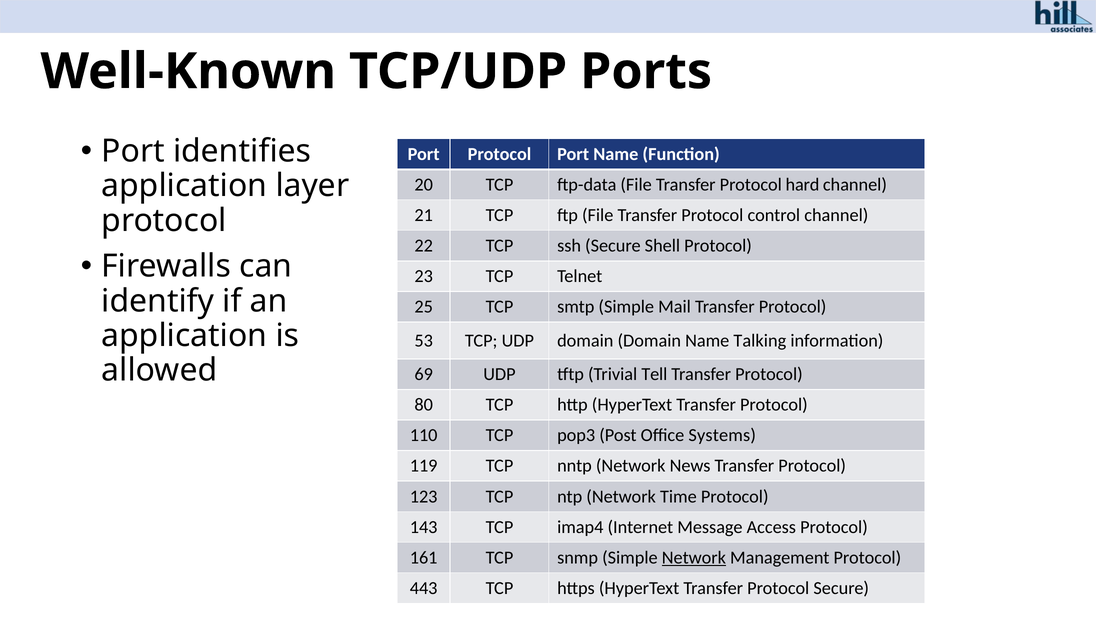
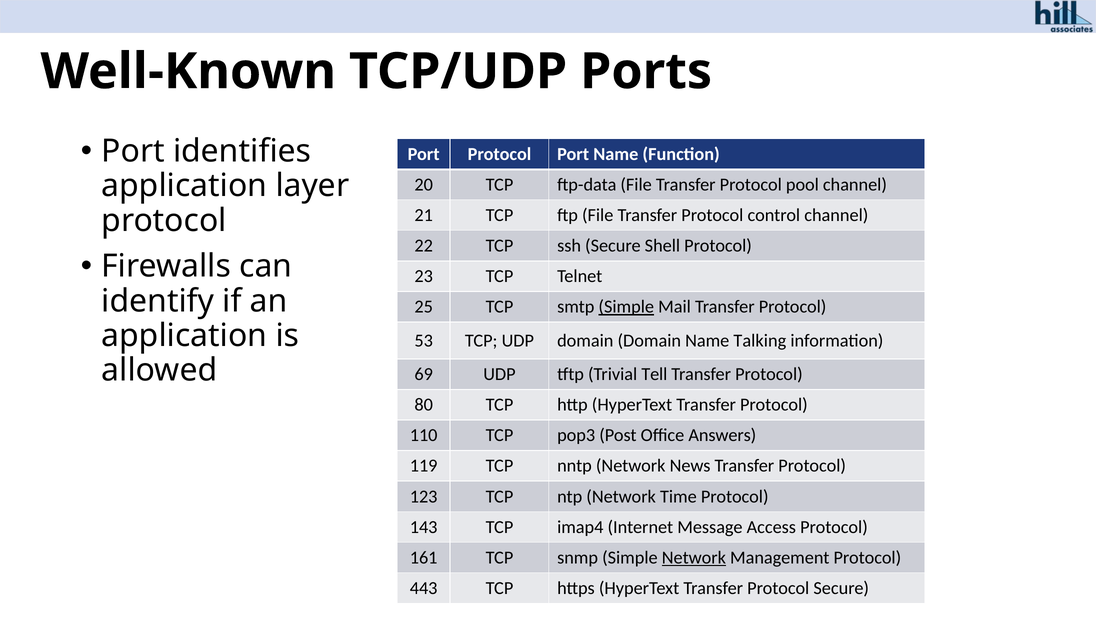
hard: hard -> pool (802, 185)
Simple underline: none -> present (626, 307)
Systems: Systems -> Answers (722, 435)
